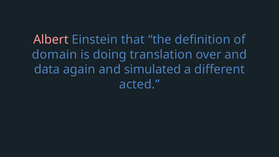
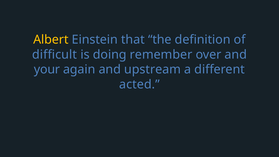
Albert colour: pink -> yellow (51, 40)
domain: domain -> difficult (55, 55)
translation: translation -> remember (161, 55)
data: data -> your (47, 69)
simulated: simulated -> upstream (153, 69)
